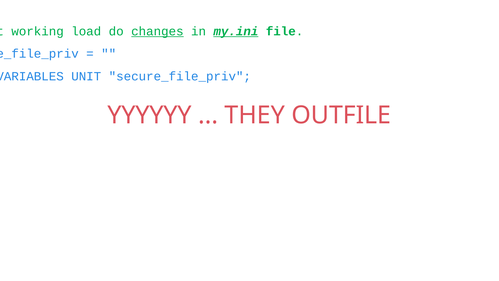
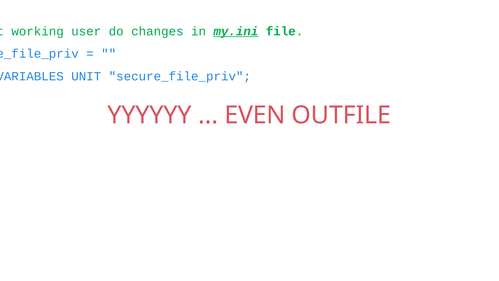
load: load -> user (86, 31)
changes underline: present -> none (157, 31)
THEY: THEY -> EVEN (255, 115)
